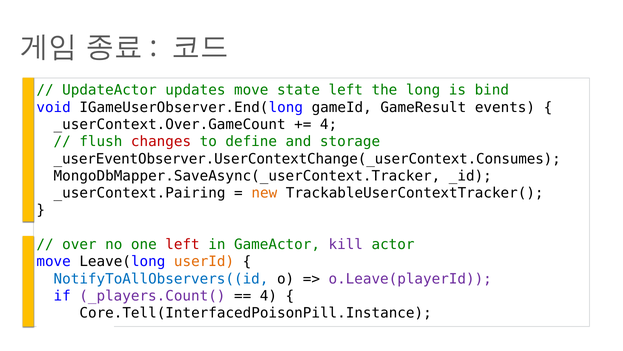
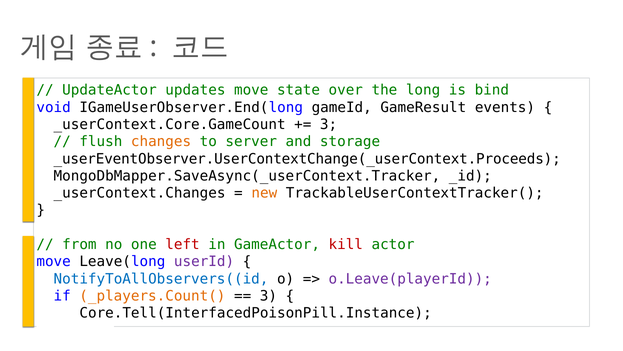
state left: left -> over (346, 90)
_userContext.Over.GameCount: _userContext.Over.GameCount -> _userContext.Core.GameCount (170, 124)
4: 4 -> 3 (329, 124)
changes colour: red -> orange (161, 141)
define: define -> server (251, 141)
_userEventObserver.UserContextChange(_userContext.Consumes: _userEventObserver.UserContextChange(_userContext.Consumes -> _userEventObserver.UserContextChange(_userContext.Proceeds (307, 159)
_userContext.Pairing: _userContext.Pairing -> _userContext.Changes (140, 193)
over: over -> from (79, 244)
kill colour: purple -> red (346, 244)
userId colour: orange -> purple (204, 261)
_players.Count( colour: purple -> orange (152, 296)
4: 4 -> 3 (268, 296)
